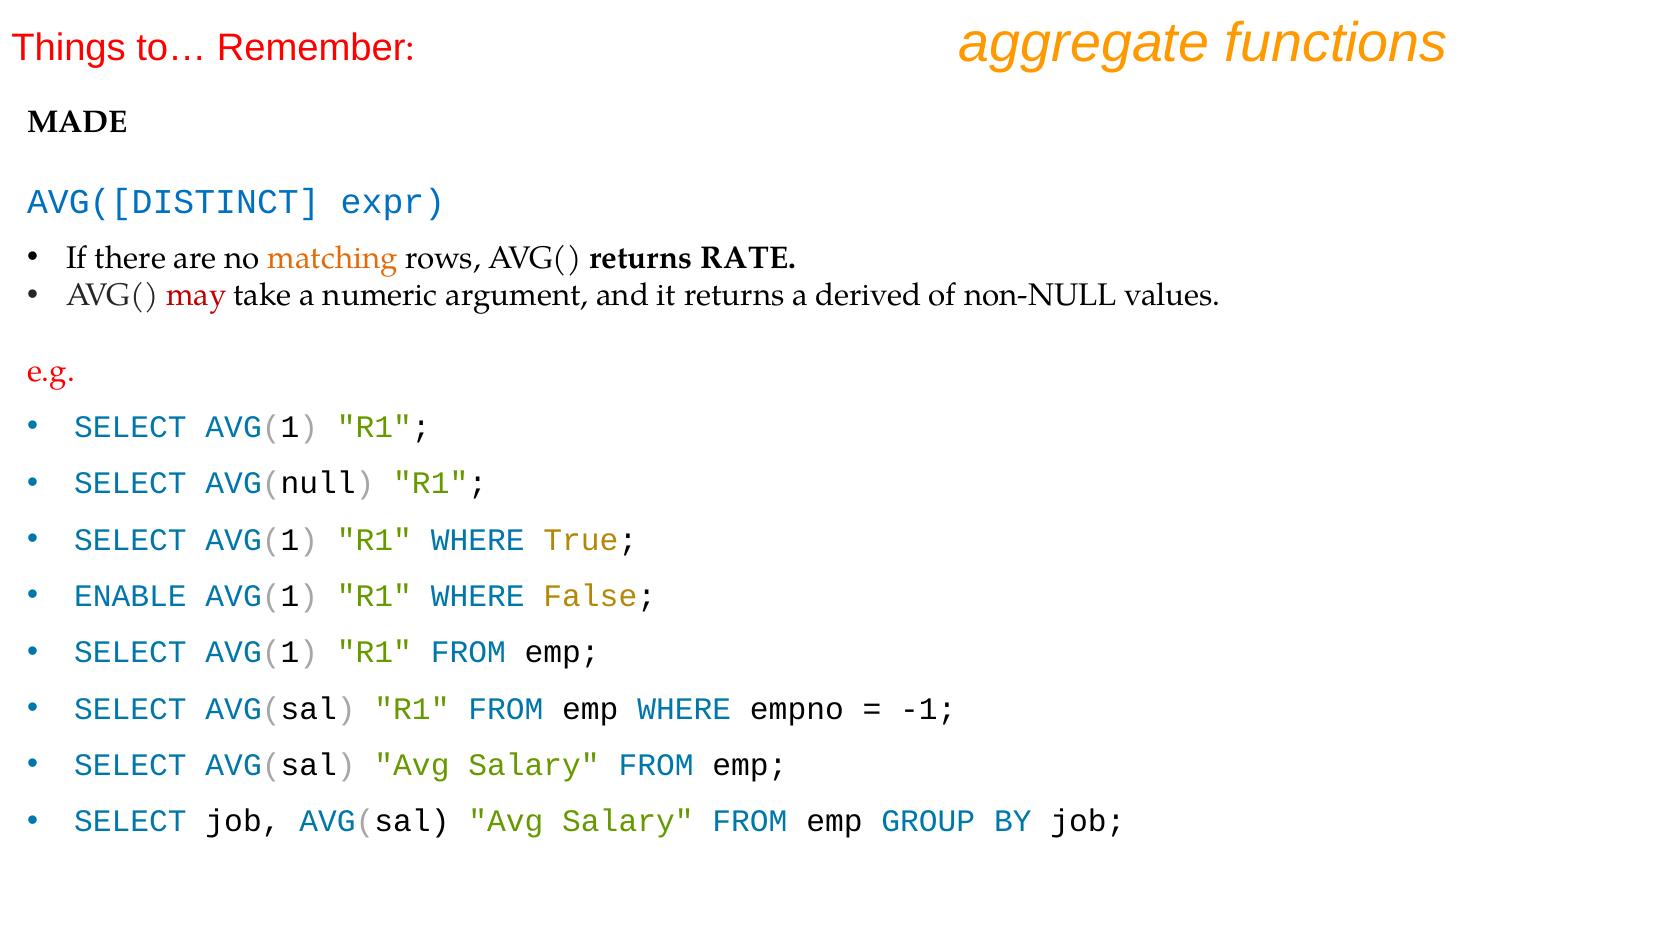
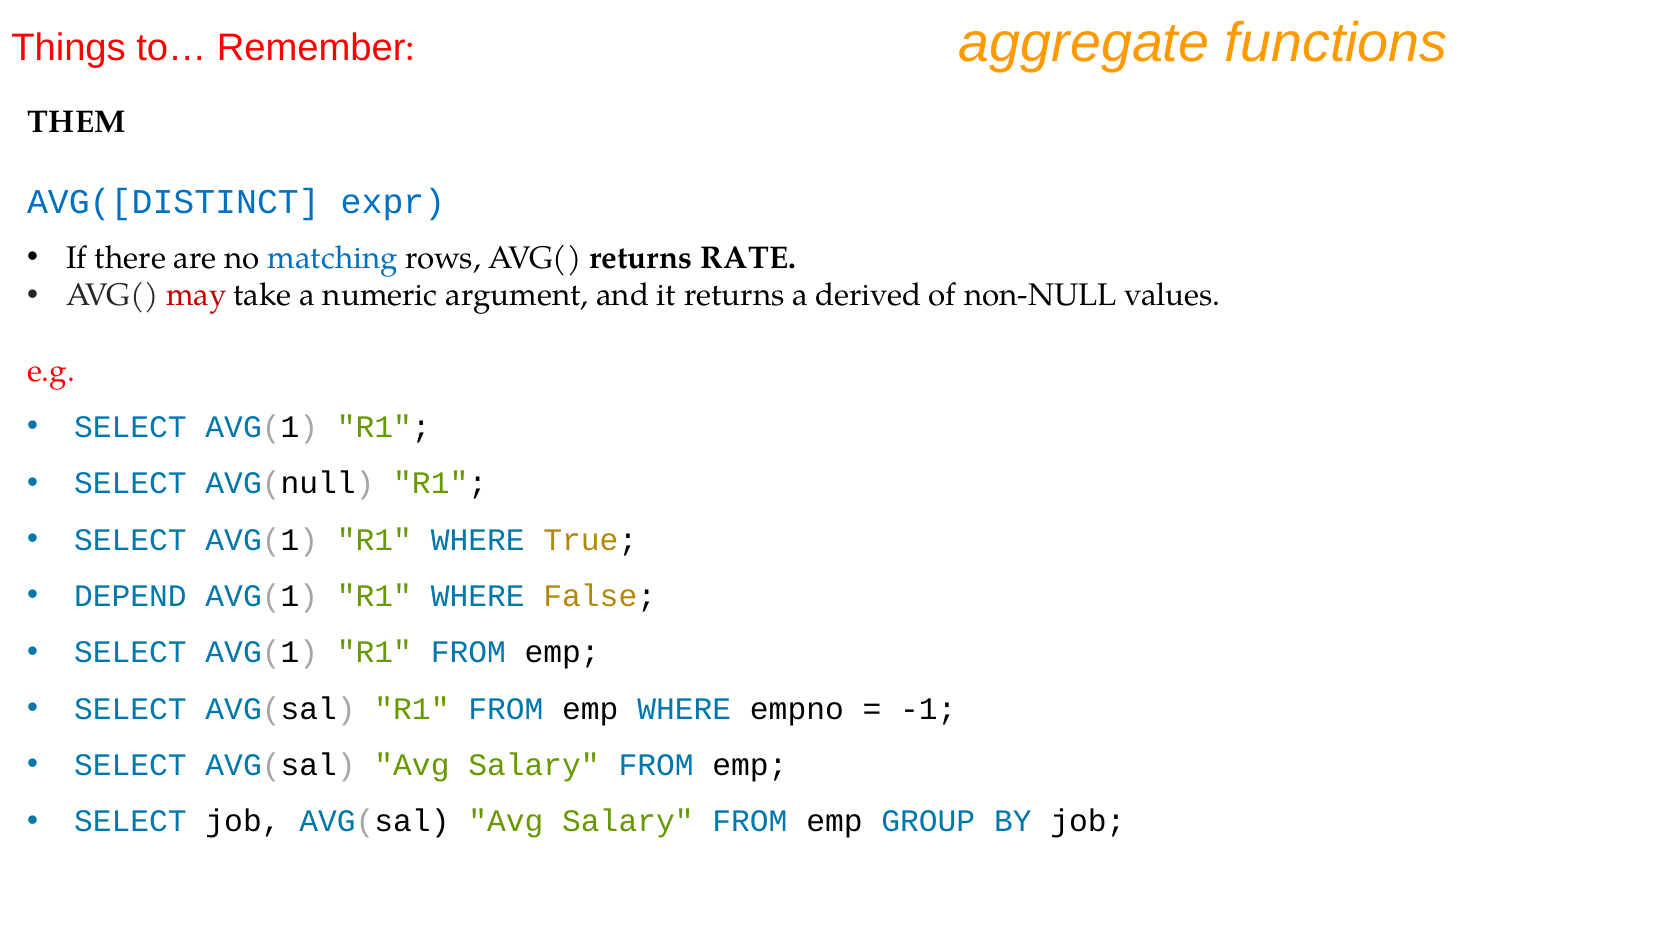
MADE: MADE -> THEM (77, 122)
matching colour: orange -> blue (333, 258)
ENABLE: ENABLE -> DEPEND (130, 596)
